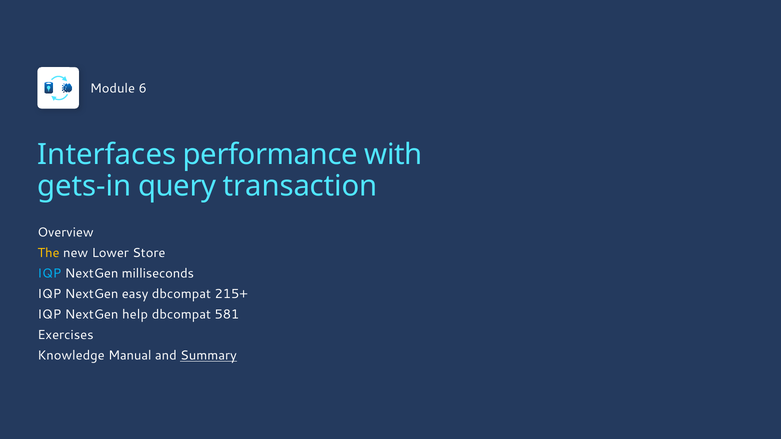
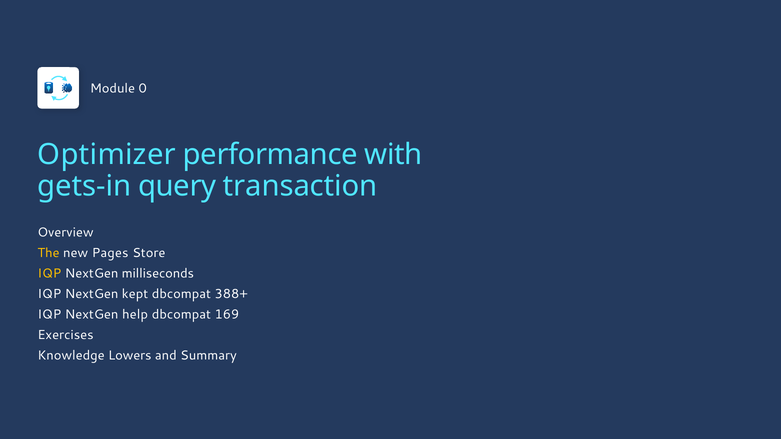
6: 6 -> 0 (143, 89)
Interfaces: Interfaces -> Optimizer (107, 155)
Lower: Lower -> Pages (110, 253)
IQP colour: light blue -> yellow (49, 274)
easy: easy -> kept (135, 294)
215+: 215+ -> 388+ (231, 294)
581: 581 -> 169 (227, 315)
Manual: Manual -> Lowers (130, 356)
Summary underline: present -> none (209, 356)
